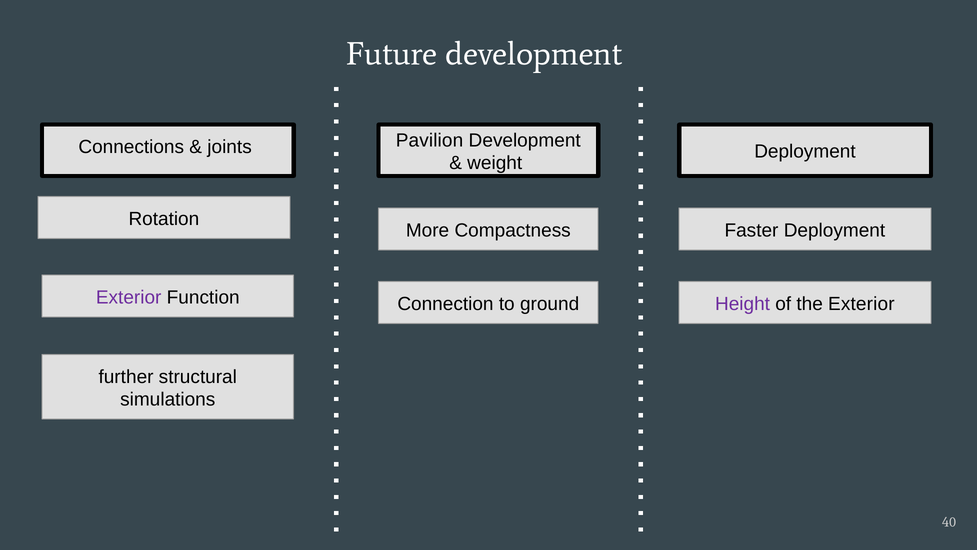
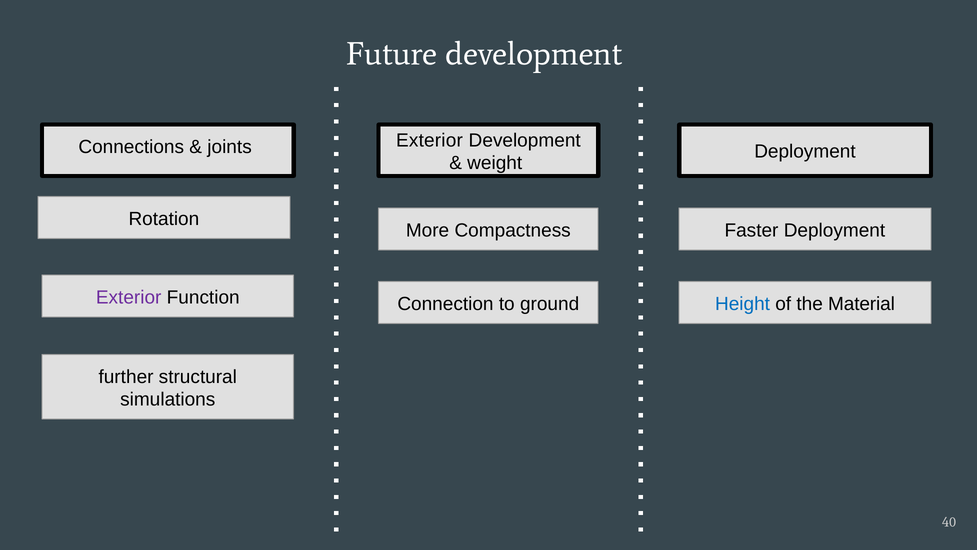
Pavilion: Pavilion -> Exterior (429, 140)
Height colour: purple -> blue (743, 304)
the Exterior: Exterior -> Material (861, 304)
